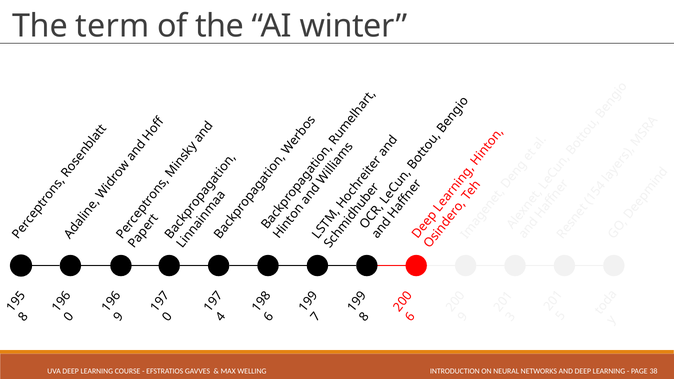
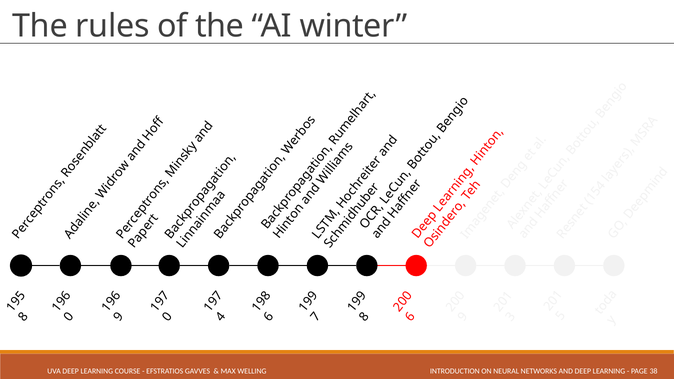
term: term -> rules (113, 26)
